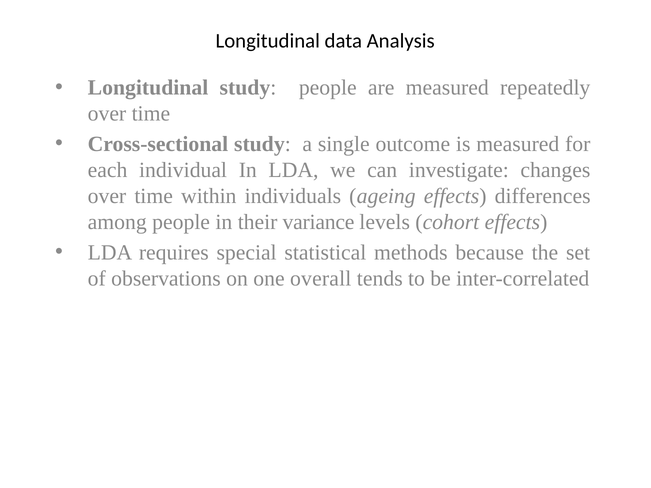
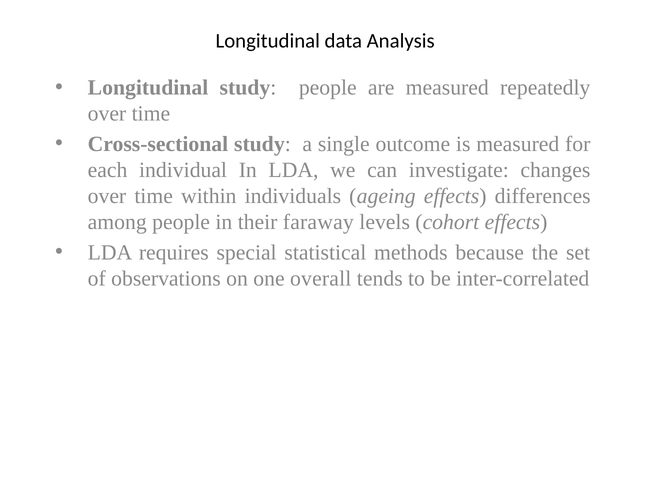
variance: variance -> faraway (318, 222)
